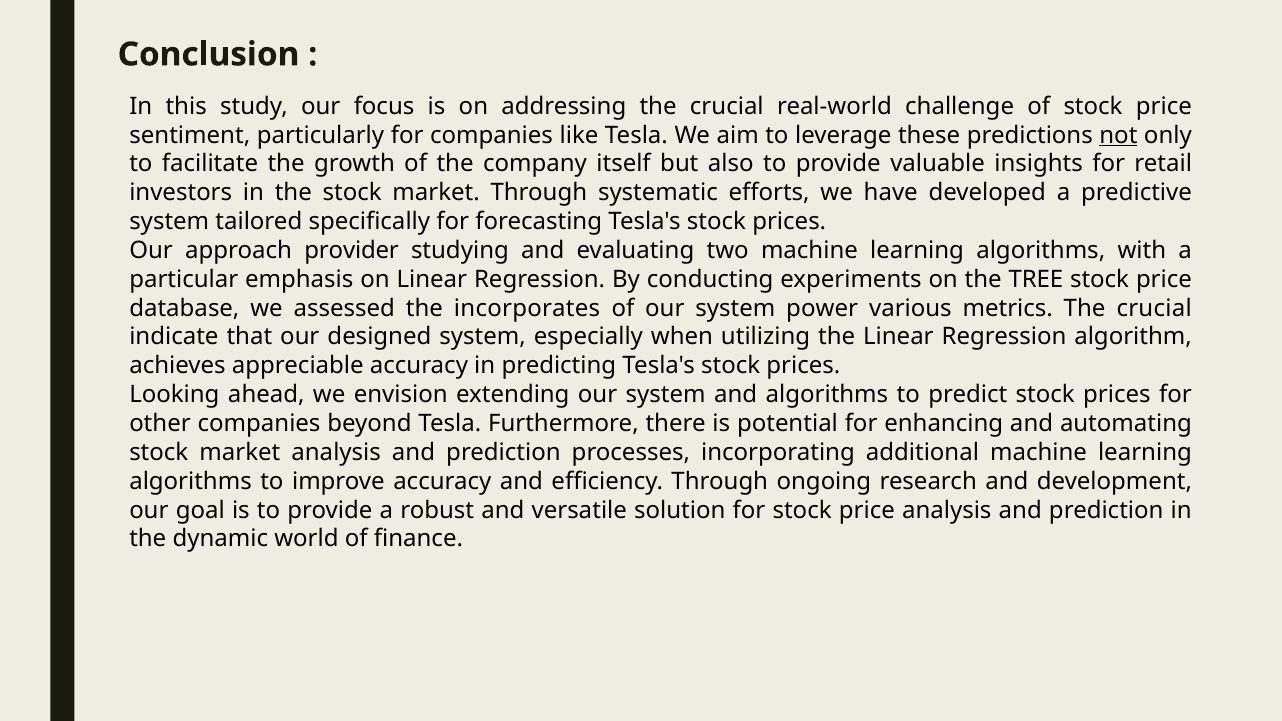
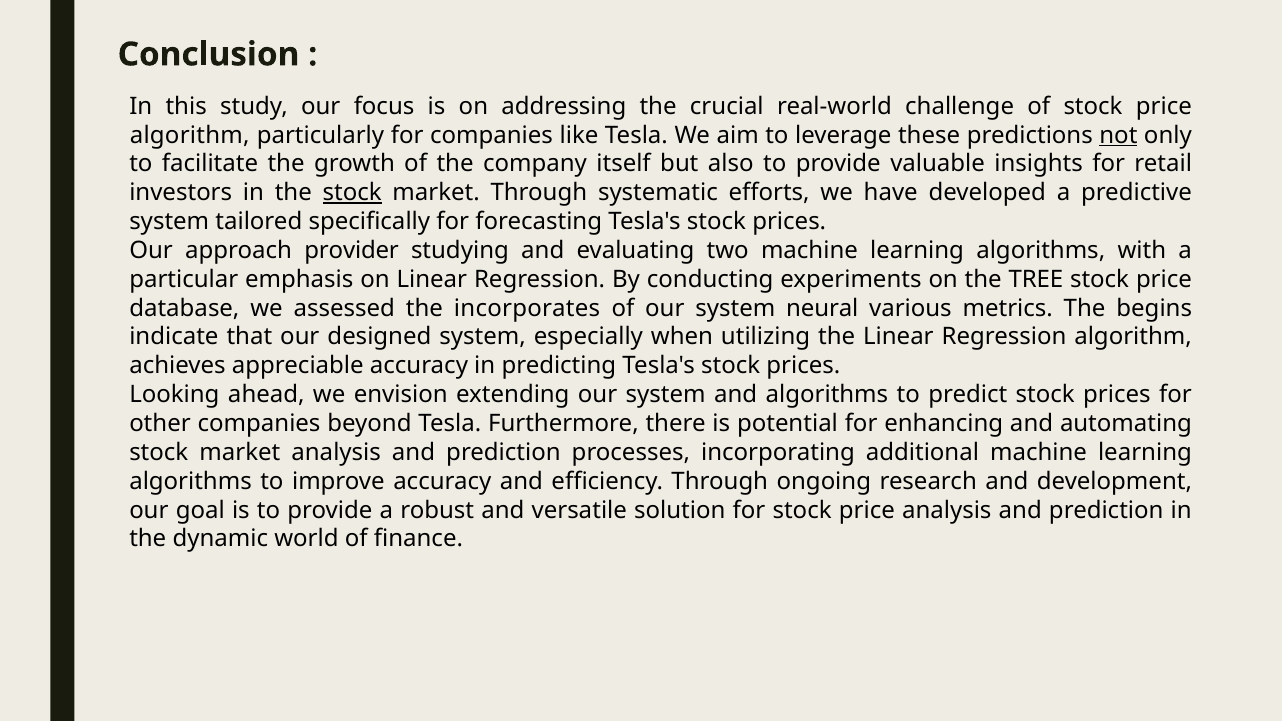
sentiment: sentiment -> algorithm (190, 135)
stock underline: none -> present (352, 193)
power: power -> neural (822, 308)
metrics The crucial: crucial -> begins (1154, 308)
